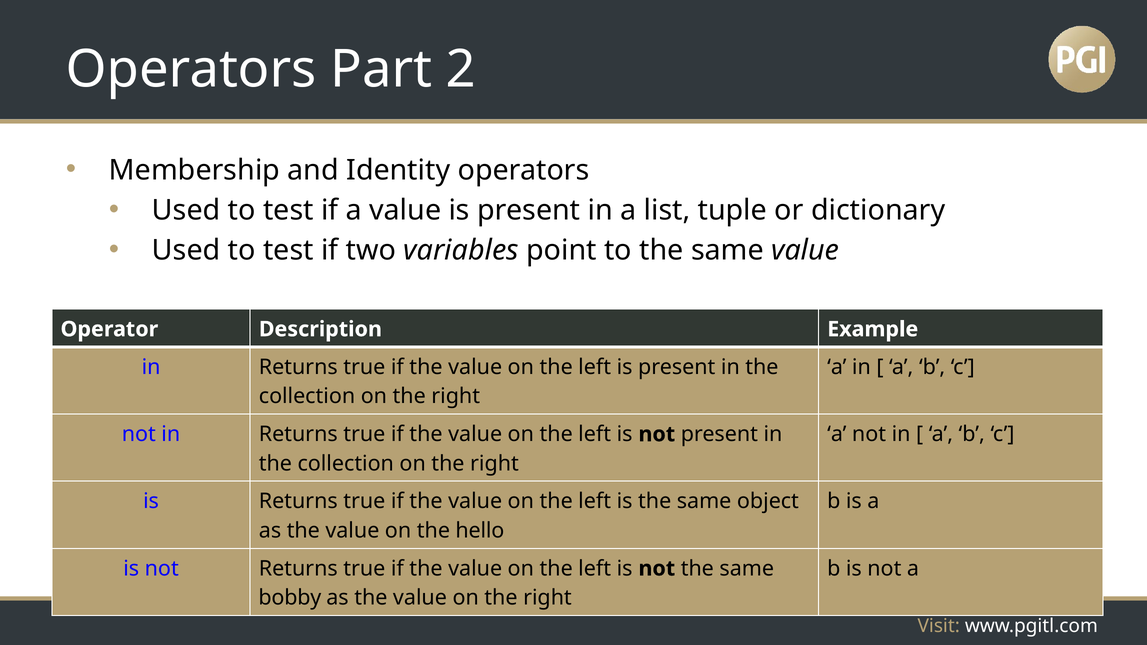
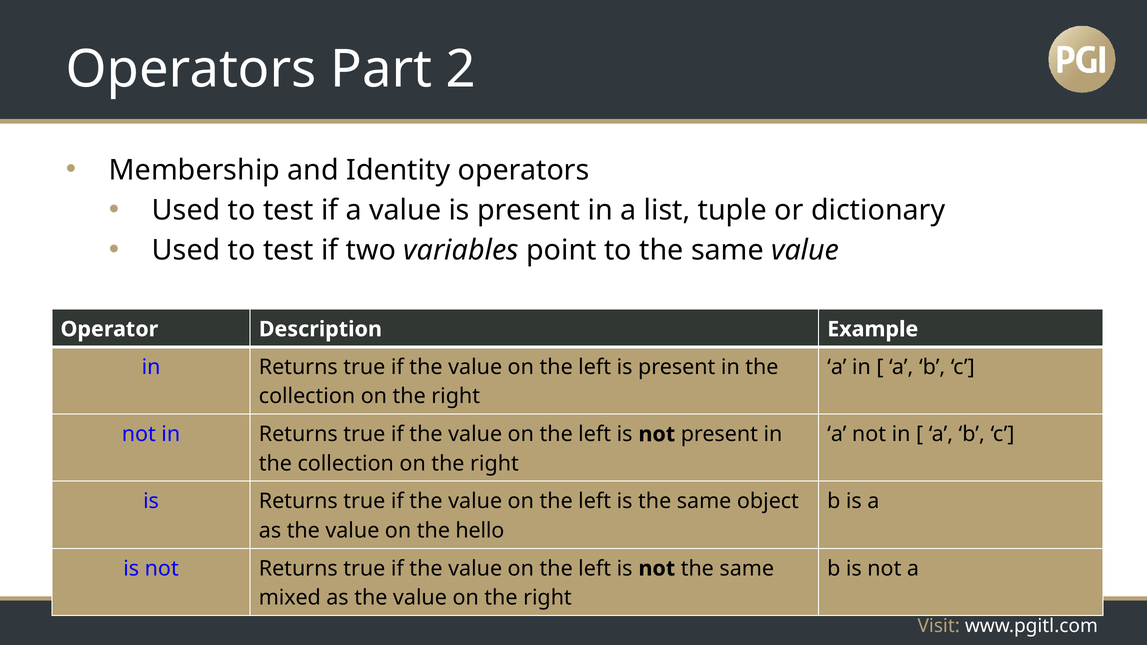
bobby: bobby -> mixed (290, 598)
